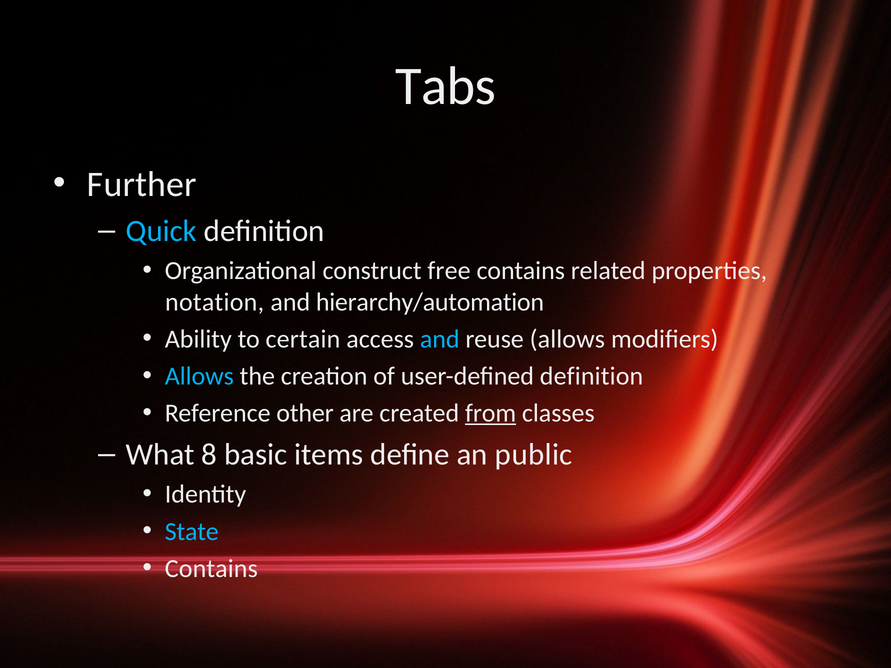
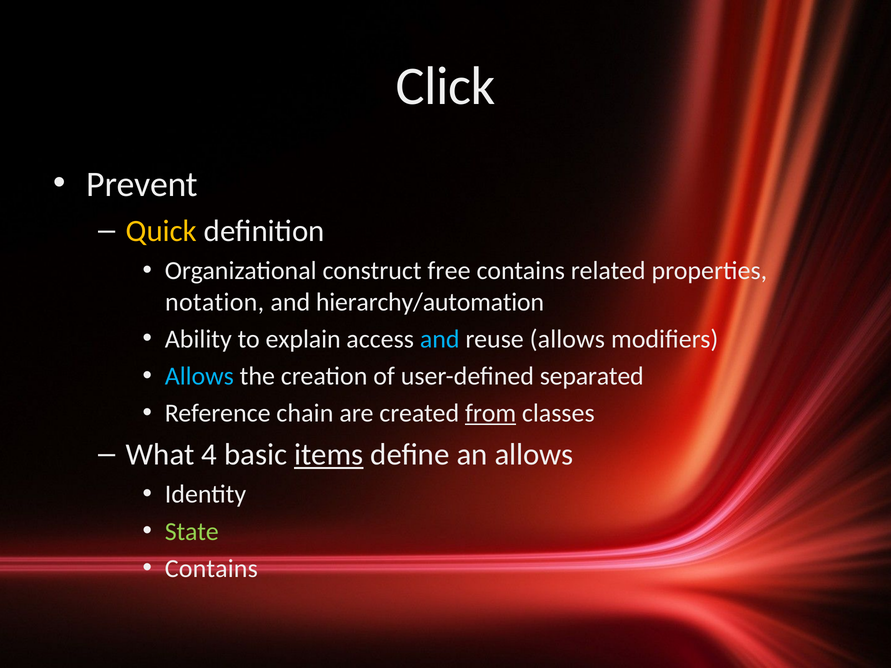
Tabs: Tabs -> Click (446, 86)
Further: Further -> Prevent (142, 184)
Quick colour: light blue -> yellow (161, 231)
certain: certain -> explain (303, 339)
user-defined definition: definition -> separated (592, 376)
other: other -> chain (305, 413)
8: 8 -> 4 (209, 455)
items underline: none -> present (329, 455)
an public: public -> allows (534, 455)
State colour: light blue -> light green (192, 532)
